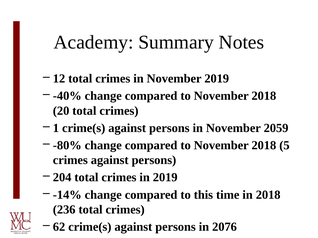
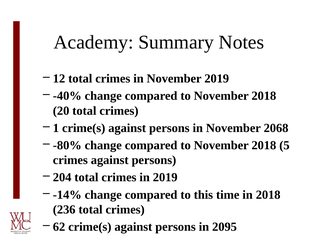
2059: 2059 -> 2068 (276, 128)
2076: 2076 -> 2095 (225, 227)
